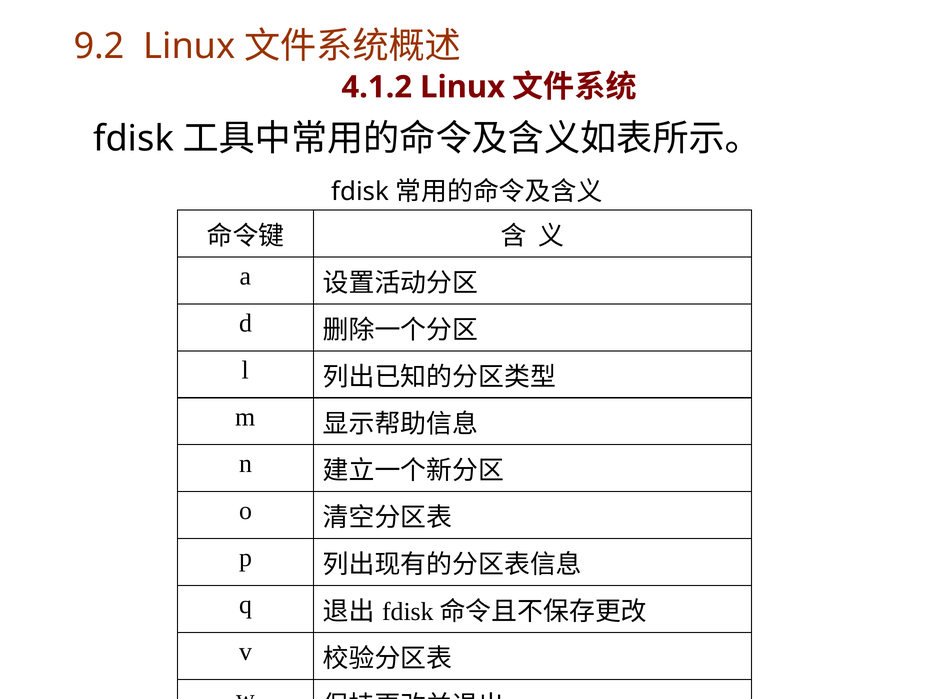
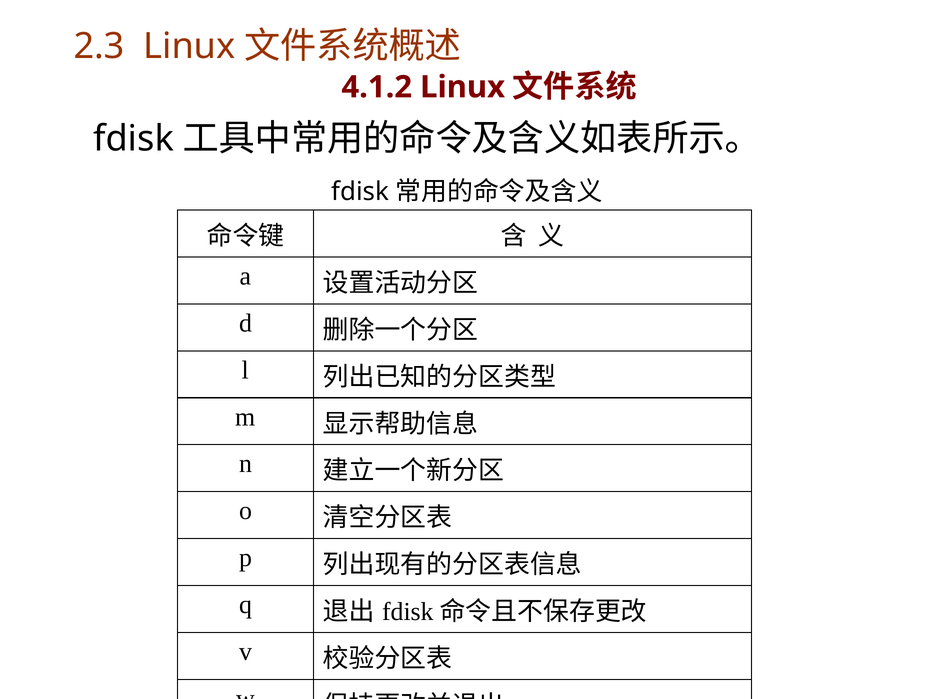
9.2: 9.2 -> 2.3 (99, 46)
